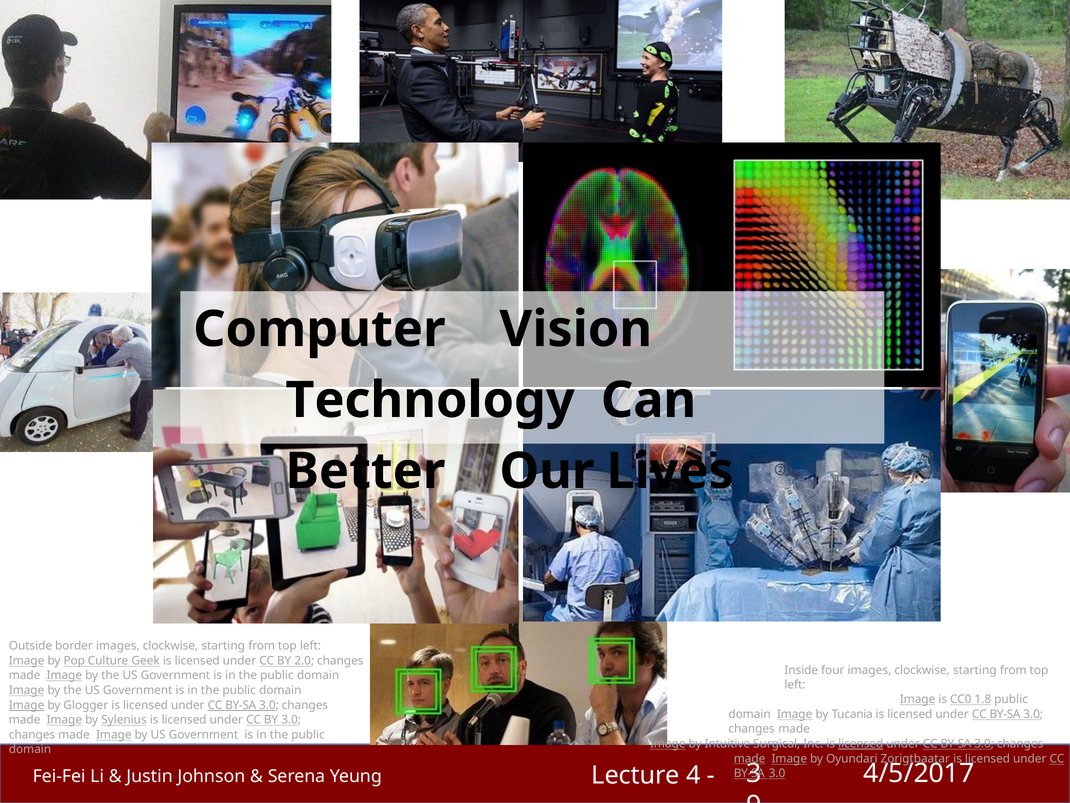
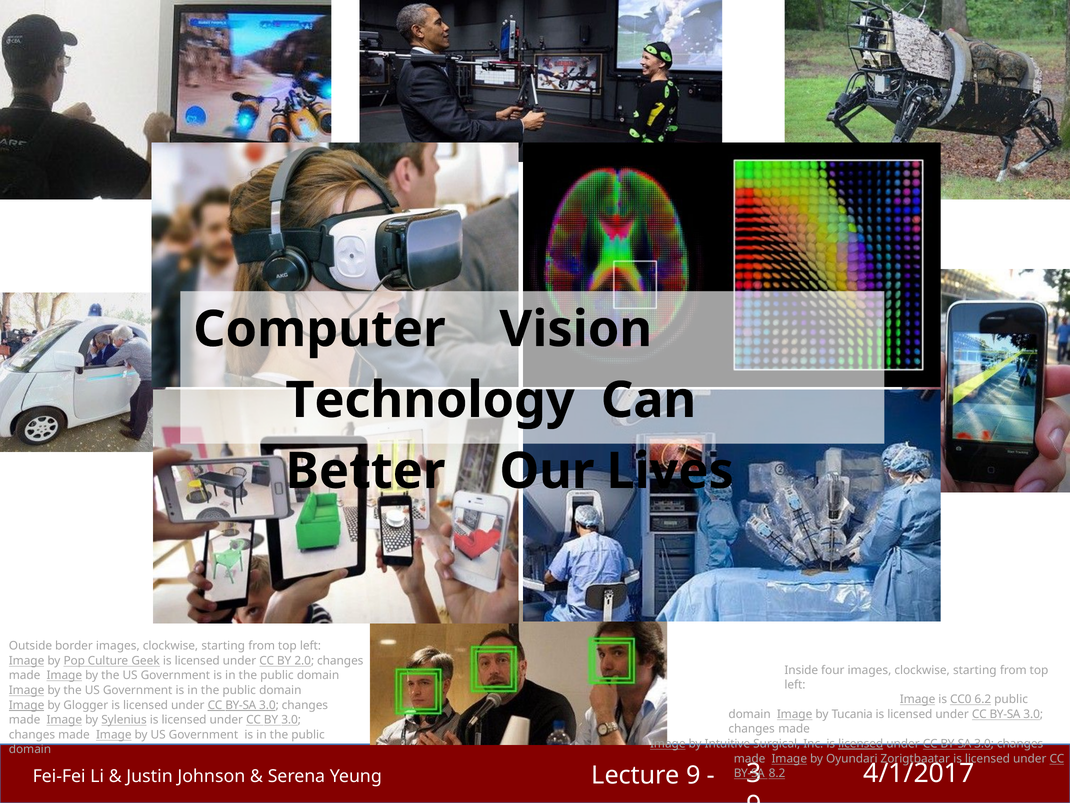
1.8: 1.8 -> 6.2 (983, 699)
made underline: present -> none (750, 758)
4/5/2017: 4/5/2017 -> 4/1/2017 (919, 773)
Lecture 4: 4 -> 9 (693, 775)
3.0: 3.0 -> 8.2 (777, 773)
